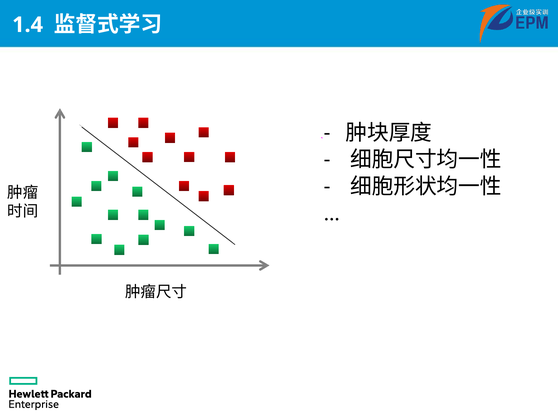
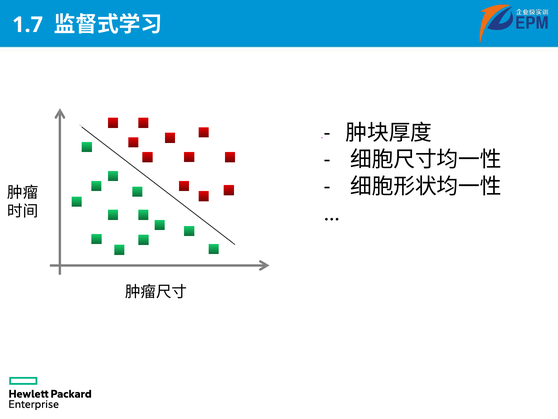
1.4: 1.4 -> 1.7 (28, 25)
